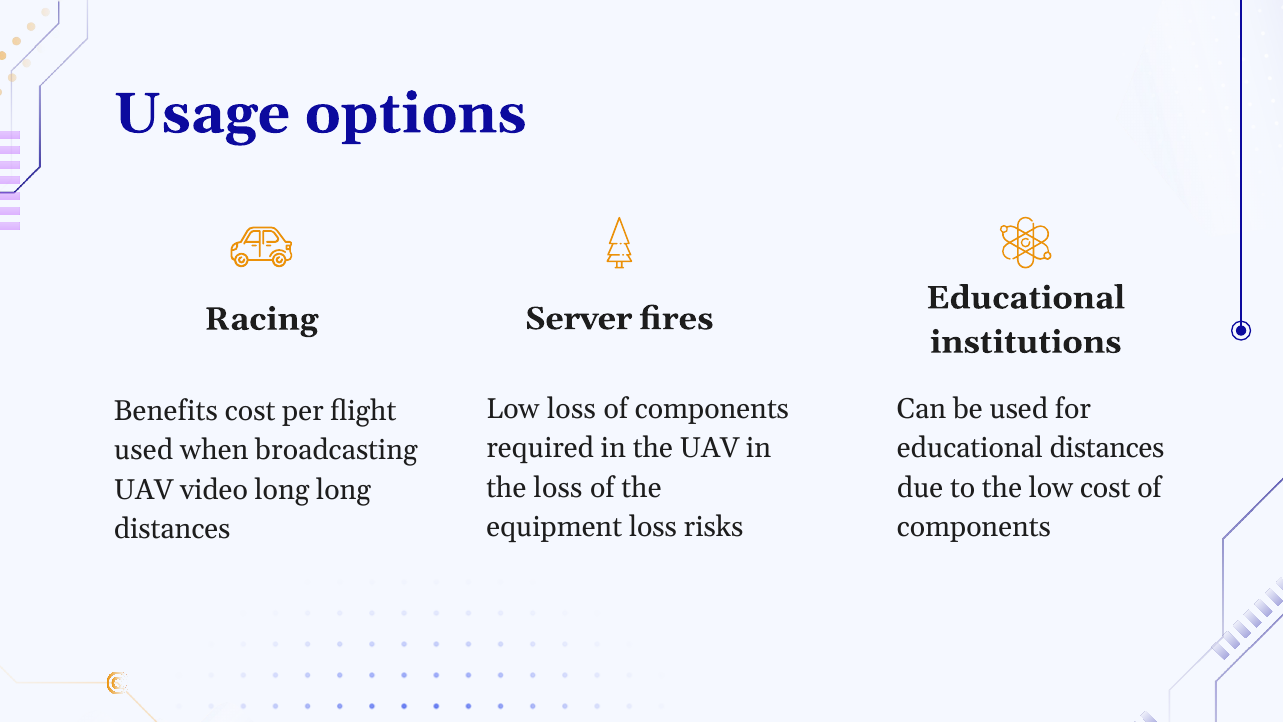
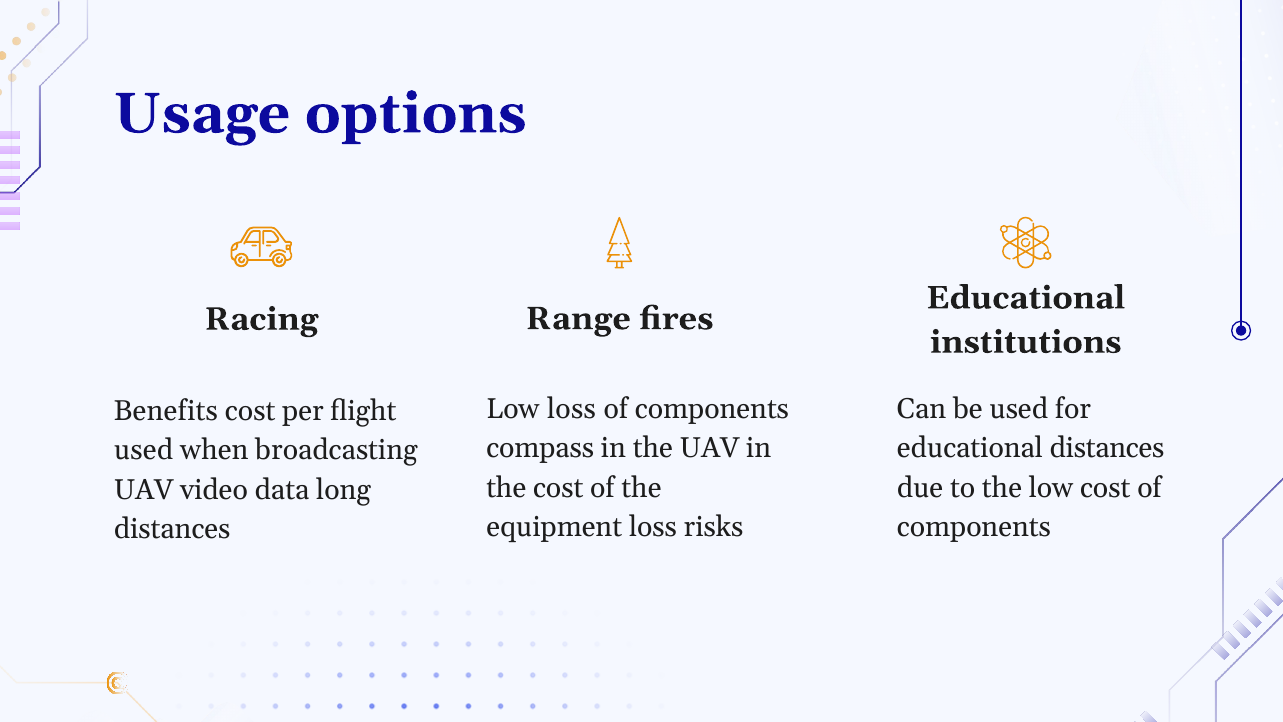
Server: Server -> Range (578, 318)
required: required -> compass (540, 448)
the loss: loss -> cost (558, 487)
video long: long -> data (282, 490)
